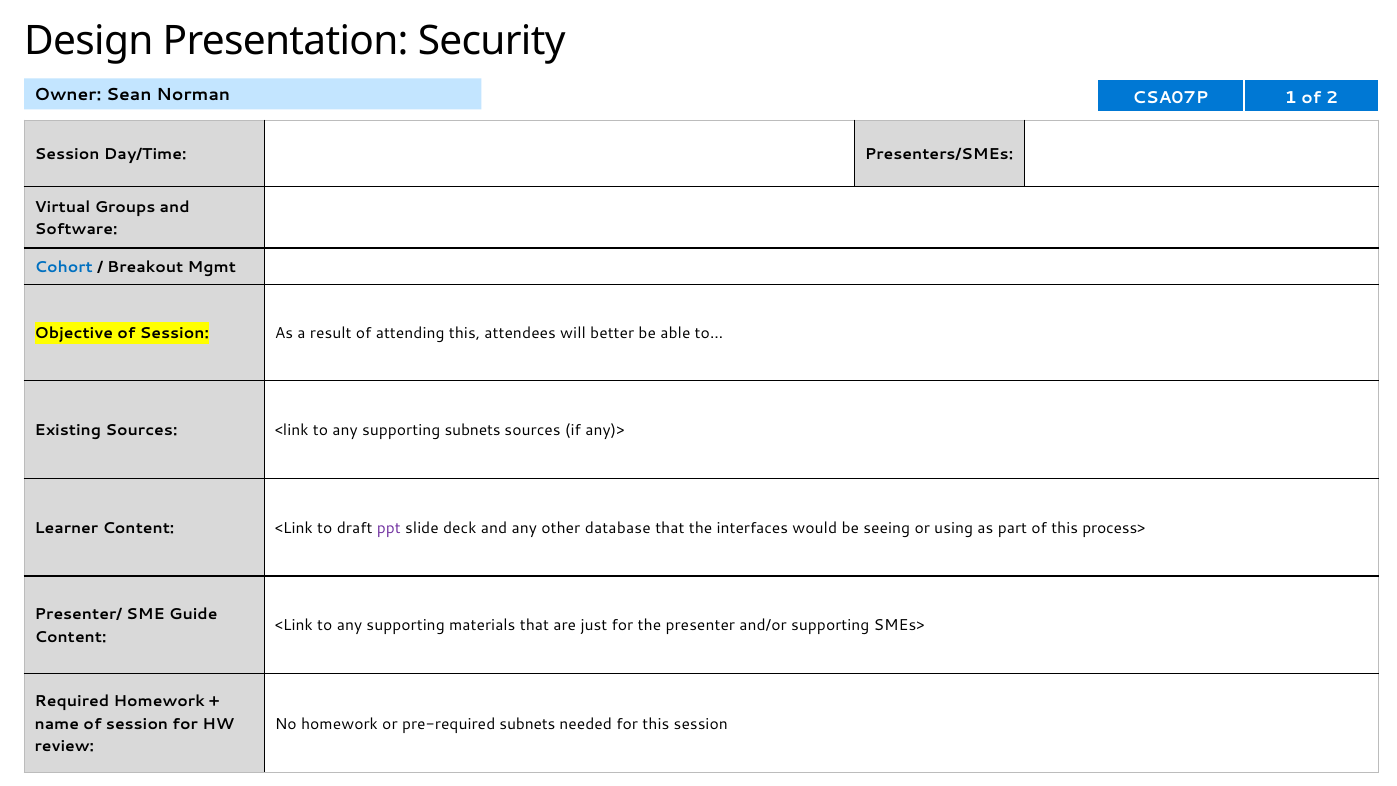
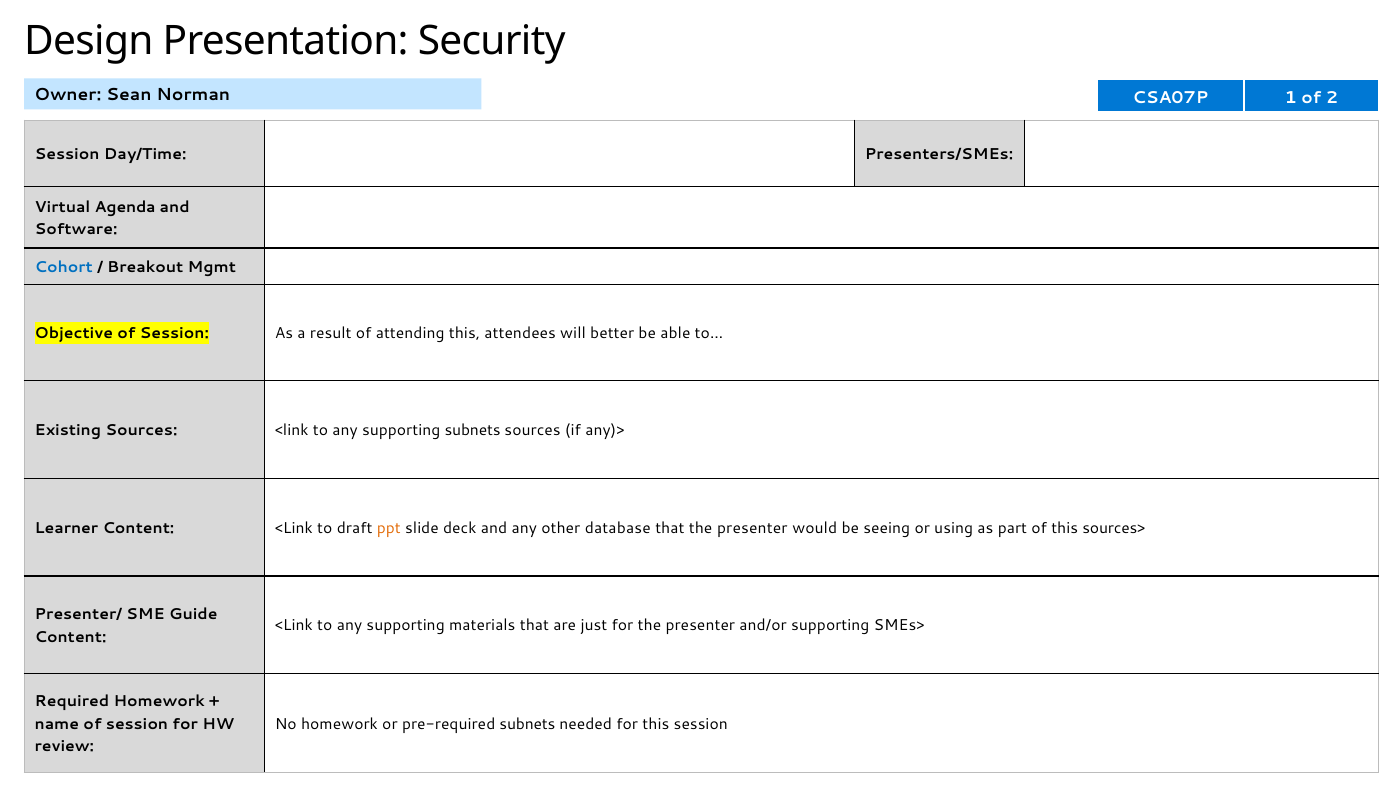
Groups: Groups -> Agenda (125, 207)
ppt colour: purple -> orange (389, 528)
that the interfaces: interfaces -> presenter (752, 528)
process>: process> -> sources> (1114, 528)
